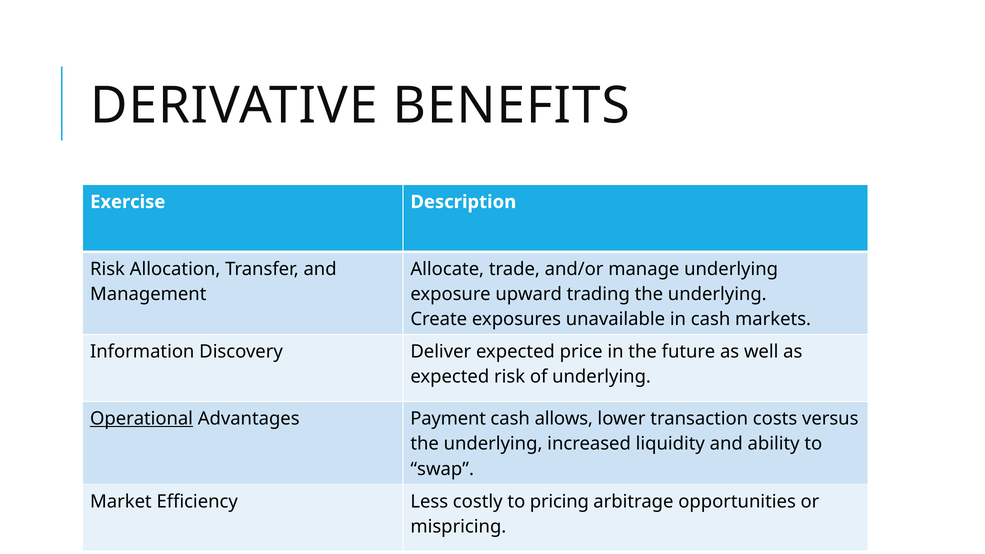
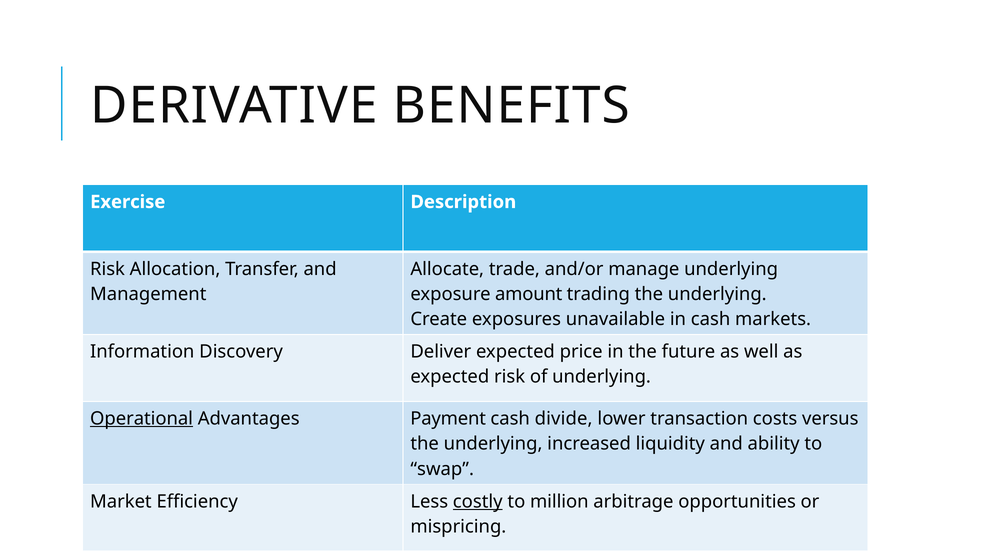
upward: upward -> amount (529, 294)
allows: allows -> divide (564, 419)
costly underline: none -> present (478, 502)
pricing: pricing -> million (559, 502)
